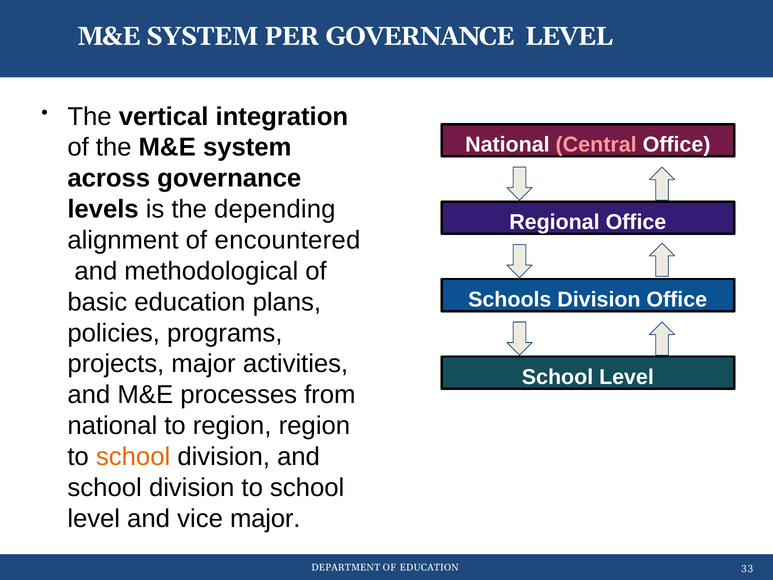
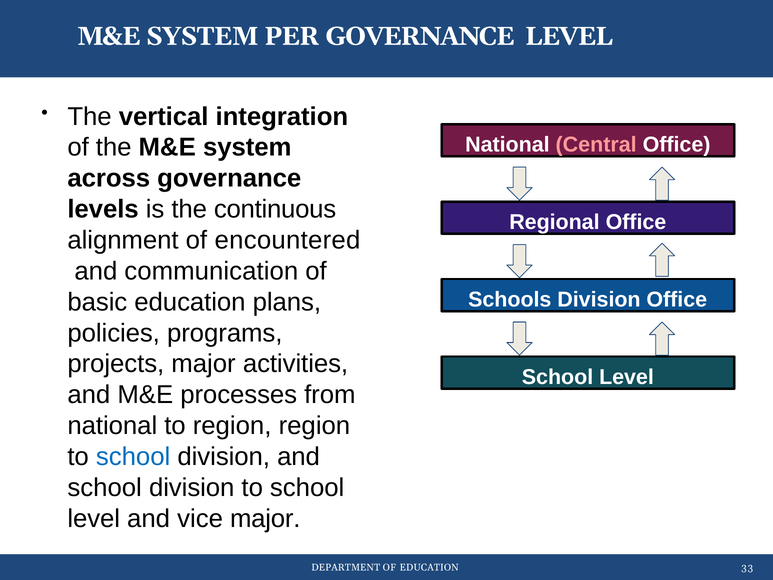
depending: depending -> continuous (275, 209)
methodological: methodological -> communication (211, 271)
school colour: orange -> blue (133, 457)
